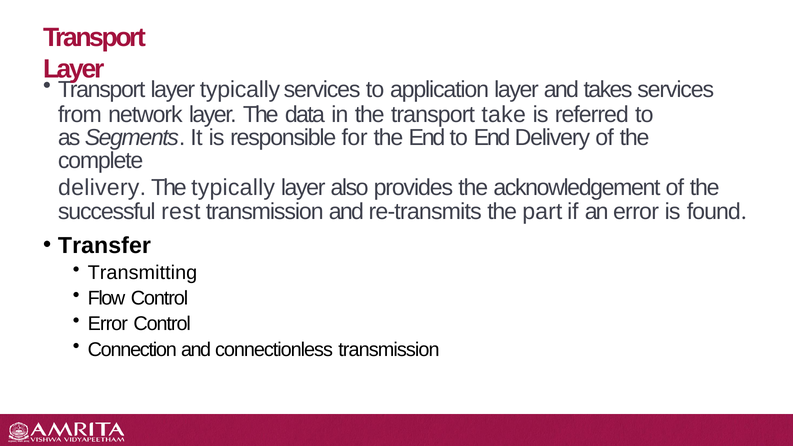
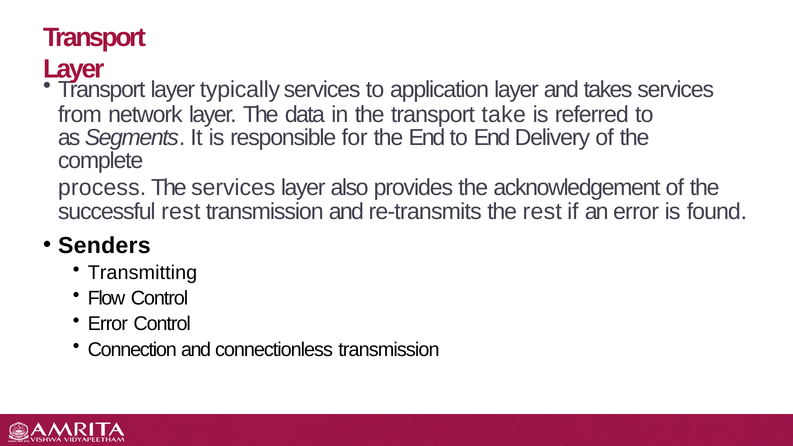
delivery: delivery -> process (102, 187)
The typically: typically -> services (233, 187)
the part: part -> rest (542, 212)
Transfer: Transfer -> Senders (104, 246)
